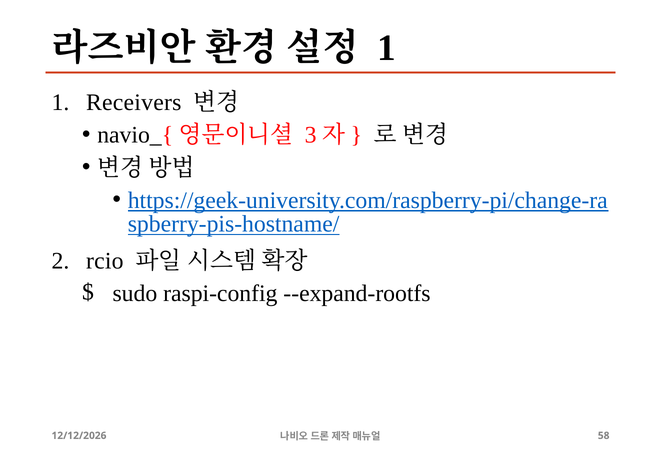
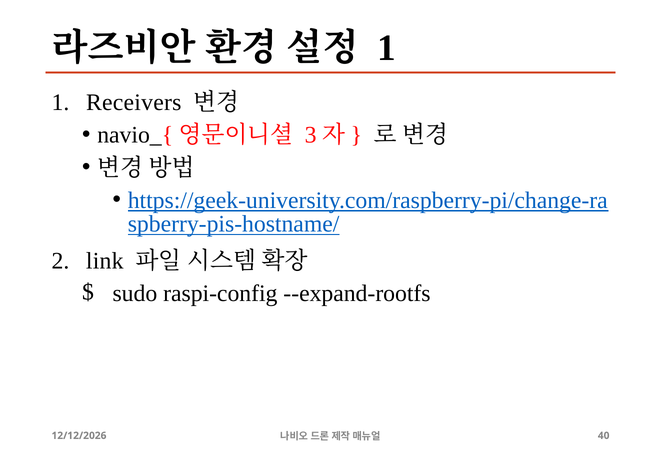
rcio: rcio -> link (105, 261)
58: 58 -> 40 (604, 436)
